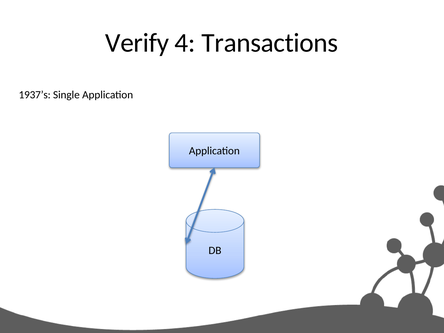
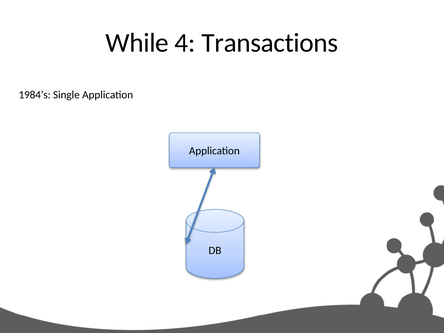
Verify: Verify -> While (137, 43)
1937’s: 1937’s -> 1984’s (35, 95)
